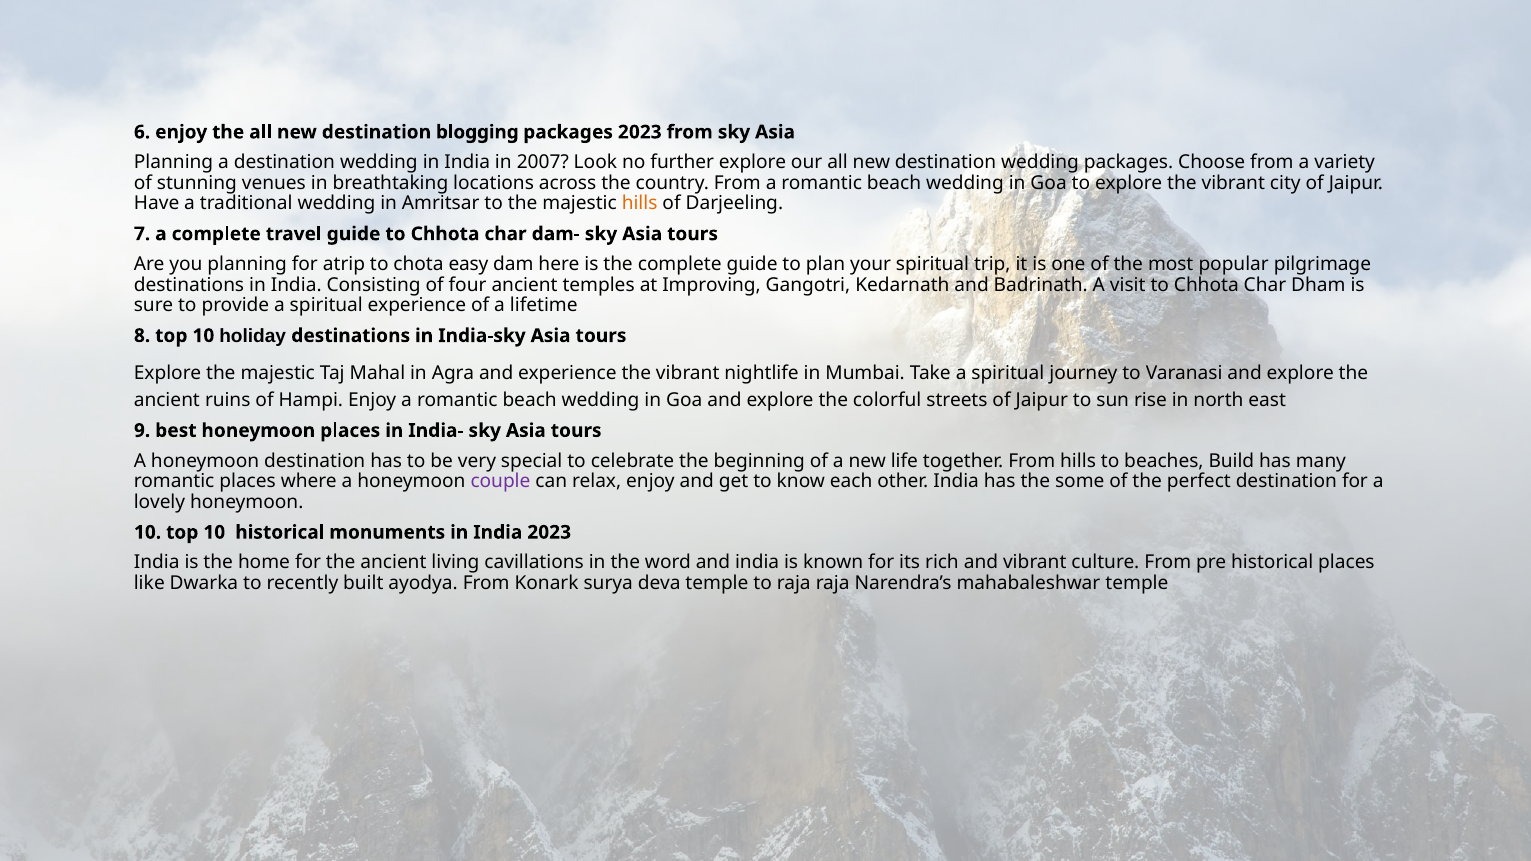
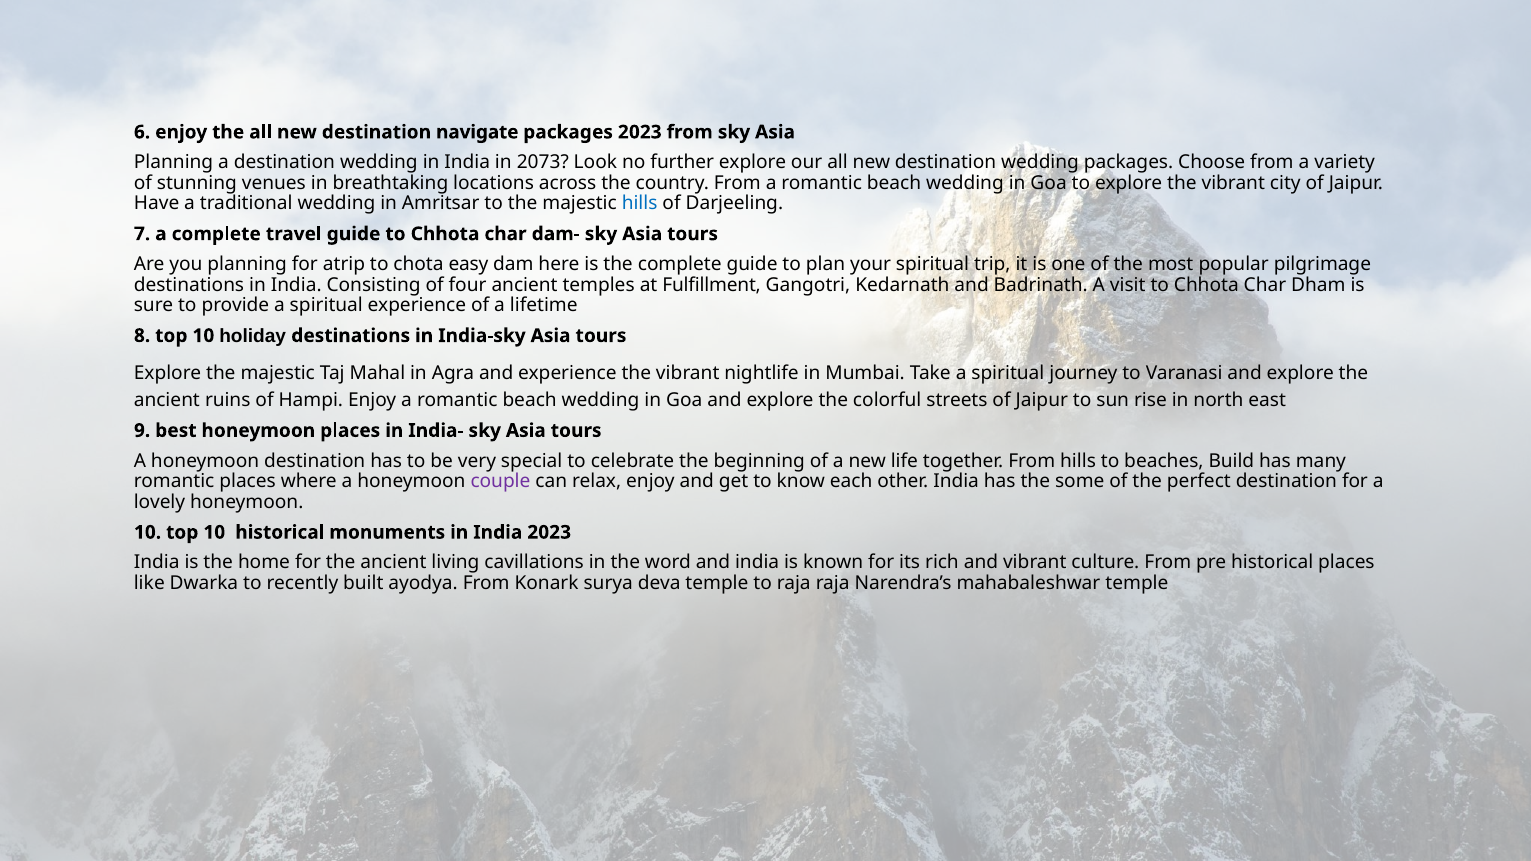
blogging: blogging -> navigate (477, 132)
2007: 2007 -> 2073 (543, 162)
hills colour: orange -> blue (640, 204)
Improving: Improving -> Fulfillment (712, 285)
